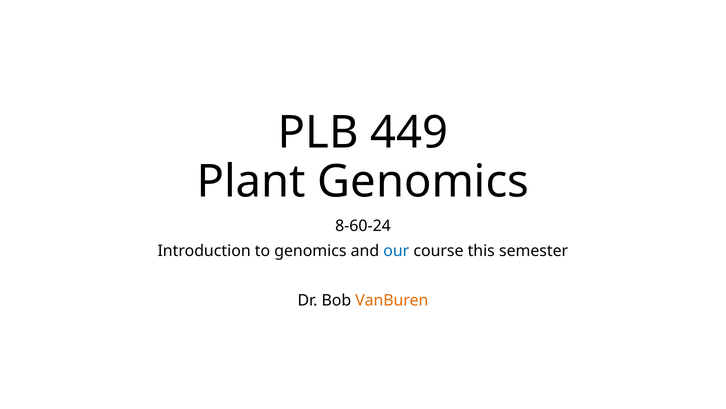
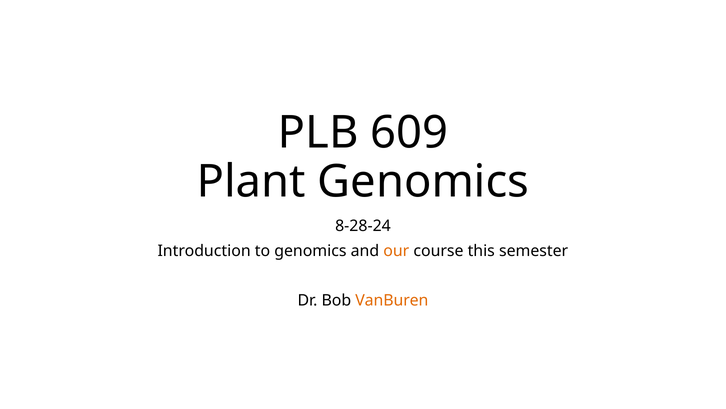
449: 449 -> 609 (409, 132)
8-60-24: 8-60-24 -> 8-28-24 (363, 226)
our colour: blue -> orange (396, 250)
